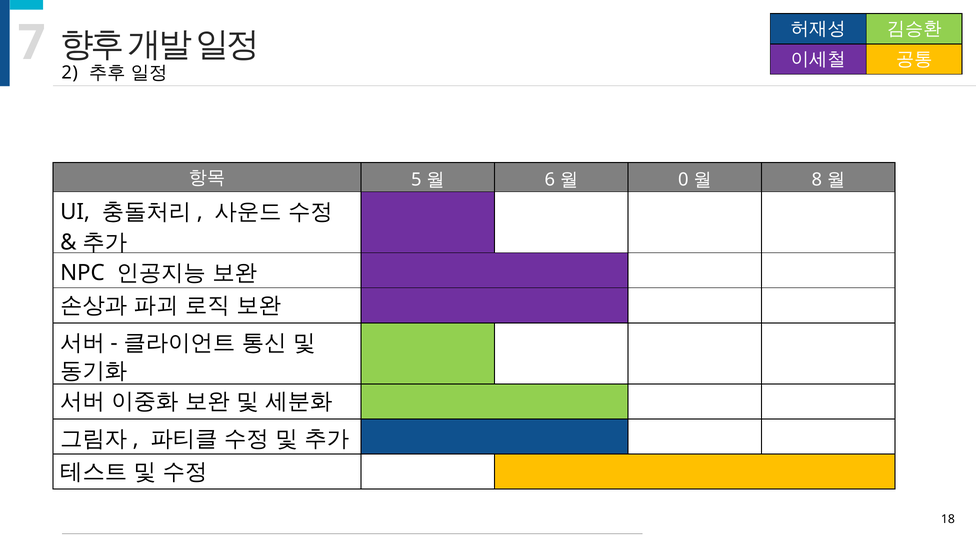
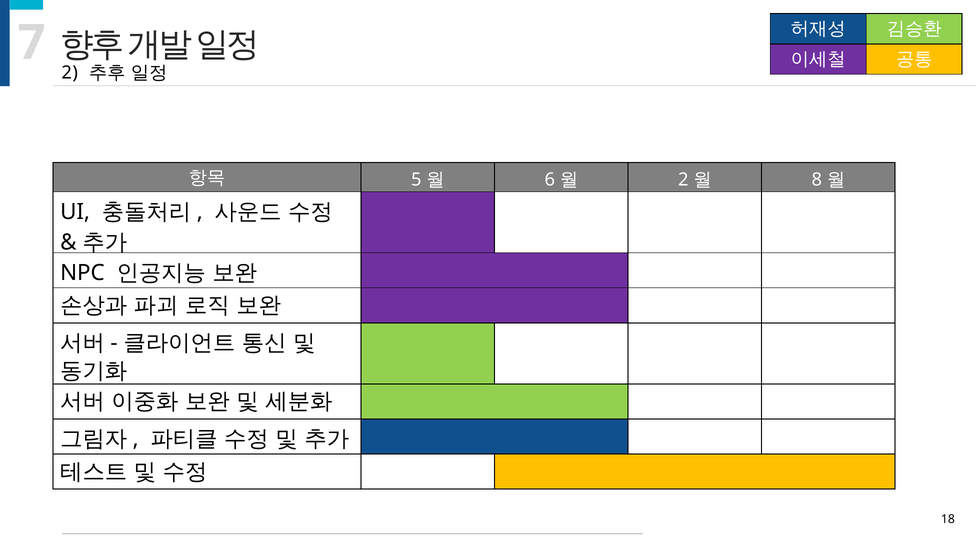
0: 0 -> 2 (683, 180)
